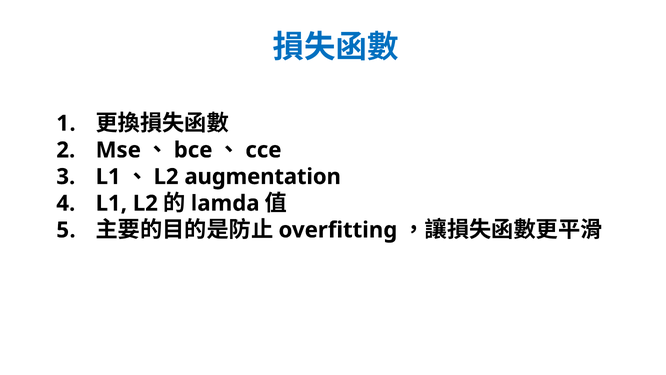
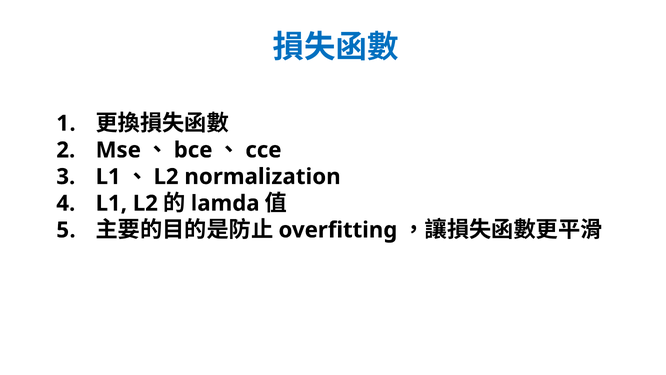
augmentation: augmentation -> normalization (263, 177)
